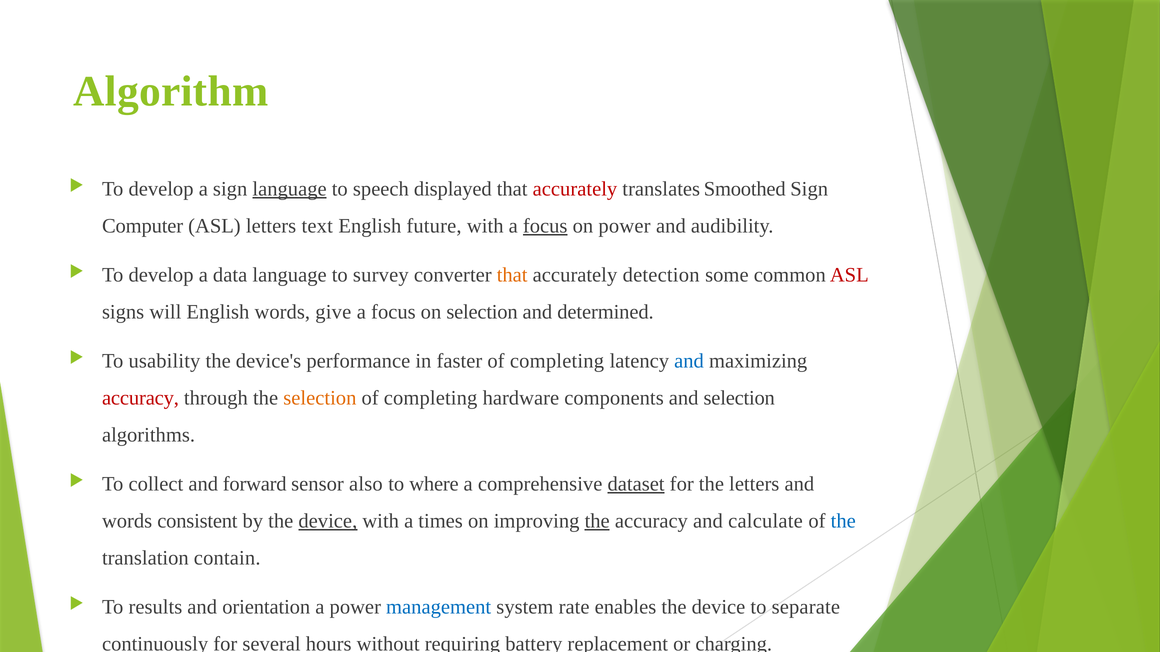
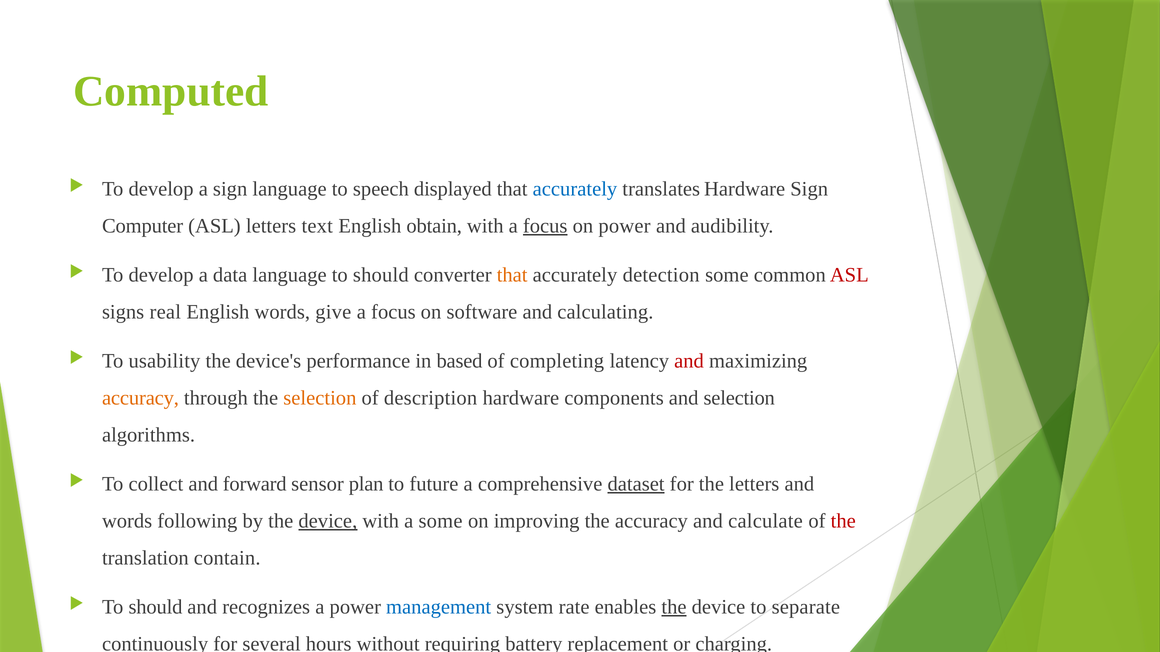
Algorithm: Algorithm -> Computed (171, 91)
language underline: present -> none (290, 189)
accurately colour: red -> blue (575, 189)
translates Smoothed: Smoothed -> Hardware (745, 189)
future: future -> obtain (434, 226)
language to survey: survey -> should (381, 275)
will: will -> real (165, 312)
on selection: selection -> software (482, 312)
determined: determined -> calculating (605, 312)
faster: faster -> based (460, 361)
and colour: blue -> red (689, 361)
accuracy colour: red -> orange (140, 398)
completing: completing -> description (431, 398)
also: also -> plan (366, 484)
where: where -> future (434, 484)
consistent: consistent -> following (197, 521)
a times: times -> some (441, 521)
the underline: present -> none (597, 521)
the colour: blue -> red (843, 521)
results: results -> should (155, 607)
orientation: orientation -> recognizes (266, 607)
the underline: none -> present (674, 607)
